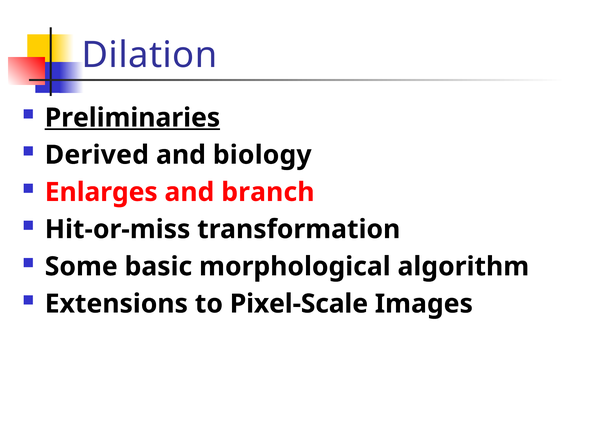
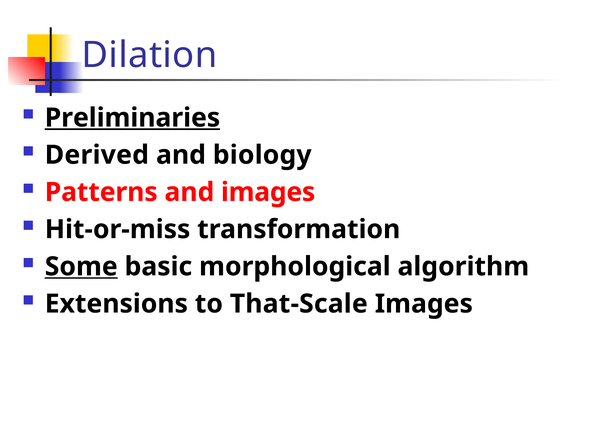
Enlarges: Enlarges -> Patterns (101, 192)
and branch: branch -> images (268, 192)
Some underline: none -> present (81, 266)
Pixel-Scale: Pixel-Scale -> That-Scale (299, 304)
